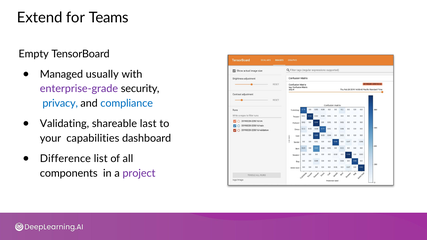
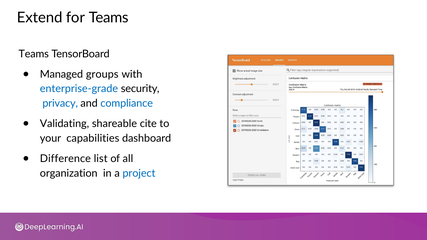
Empty: Empty -> Teams (34, 54)
usually: usually -> groups (102, 74)
enterprise-grade colour: purple -> blue (79, 89)
last: last -> cite (148, 124)
components: components -> organization (69, 173)
project colour: purple -> blue (139, 173)
